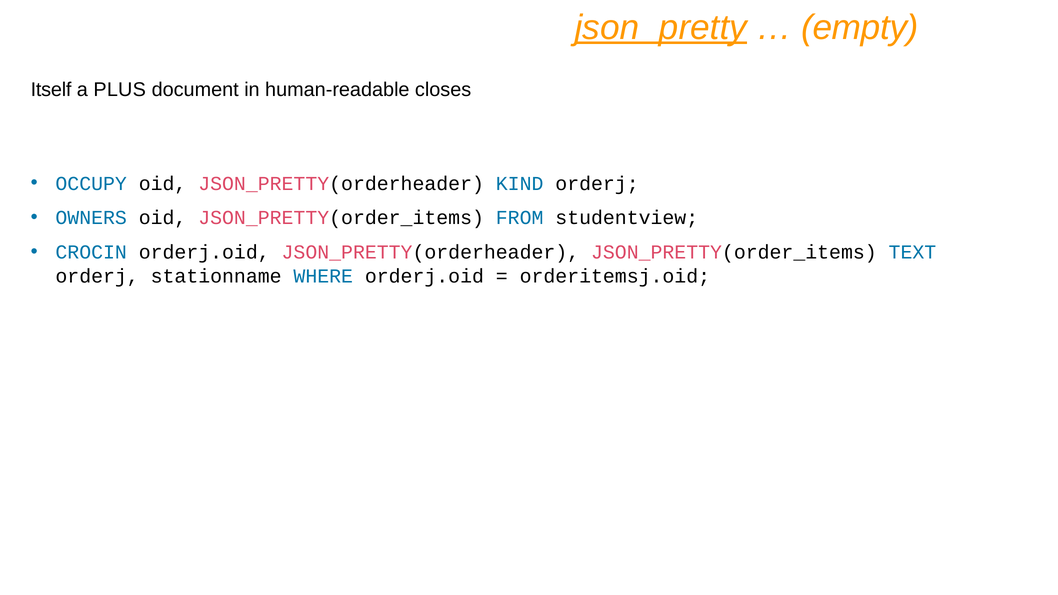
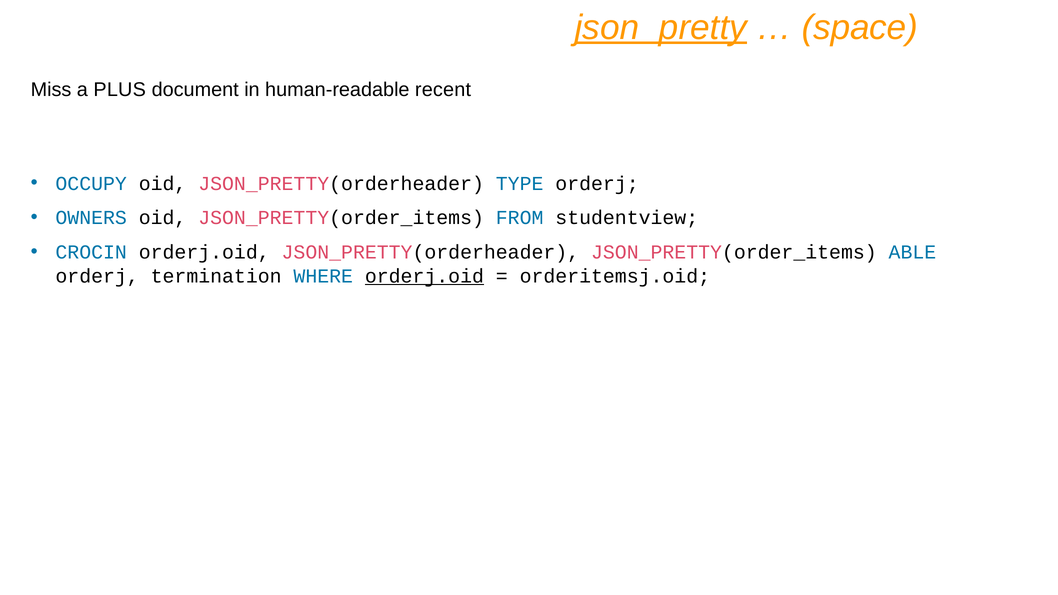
empty: empty -> space (860, 28)
Itself: Itself -> Miss (51, 90)
closes: closes -> recent (443, 90)
KIND: KIND -> TYPE (520, 184)
TEXT: TEXT -> ABLE (912, 252)
stationname: stationname -> termination (216, 276)
orderj.oid underline: none -> present (424, 276)
